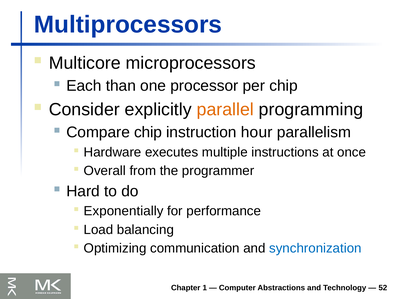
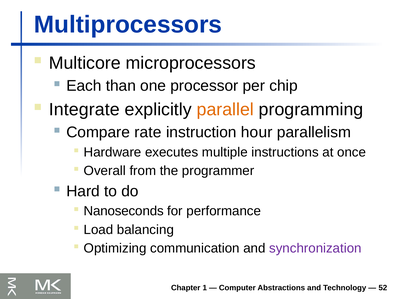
Consider: Consider -> Integrate (84, 110)
Compare chip: chip -> rate (148, 132)
Exponentially: Exponentially -> Nanoseconds (124, 211)
synchronization colour: blue -> purple (315, 248)
